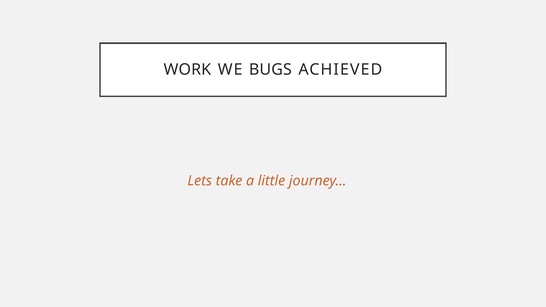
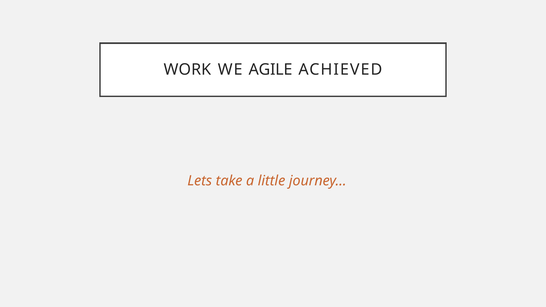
BUGS: BUGS -> AGILE (271, 70)
